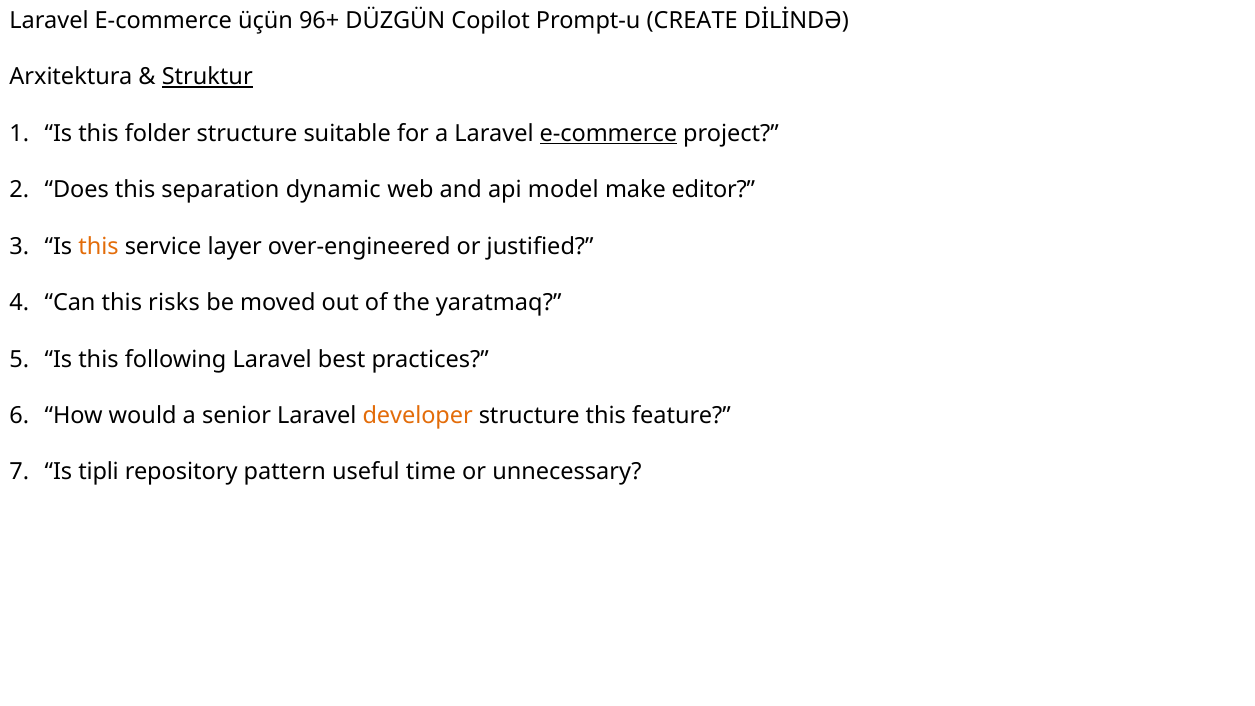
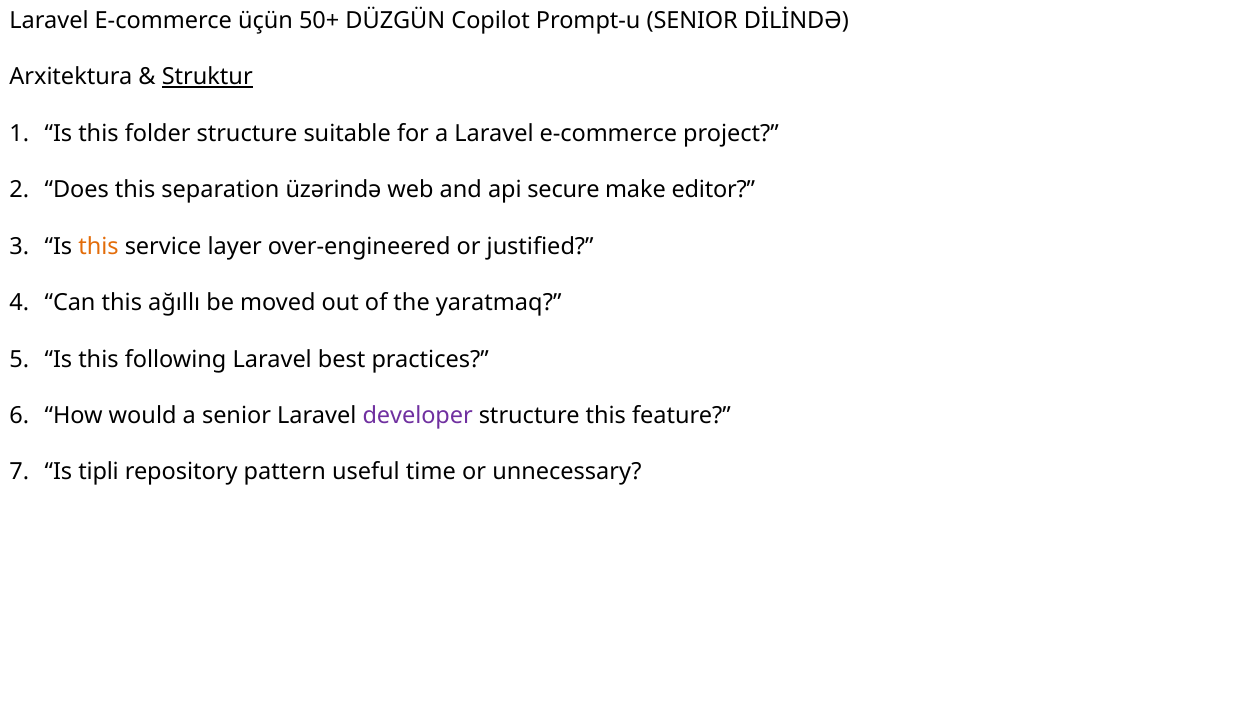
96+: 96+ -> 50+ (319, 20)
Prompt-u CREATE: CREATE -> SENIOR (692, 20)
e-commerce underline: present -> none (608, 133)
dynamic: dynamic -> üzərində (333, 190)
model: model -> secure (564, 190)
risks: risks -> ağıllı (174, 303)
developer colour: orange -> purple (418, 416)
